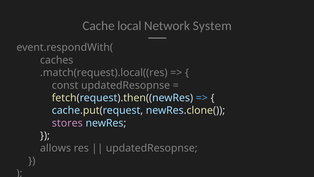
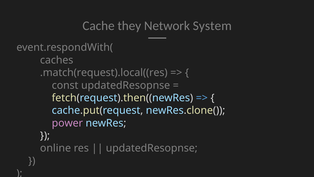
local: local -> they (129, 26)
stores: stores -> power (67, 123)
allows: allows -> online (56, 148)
